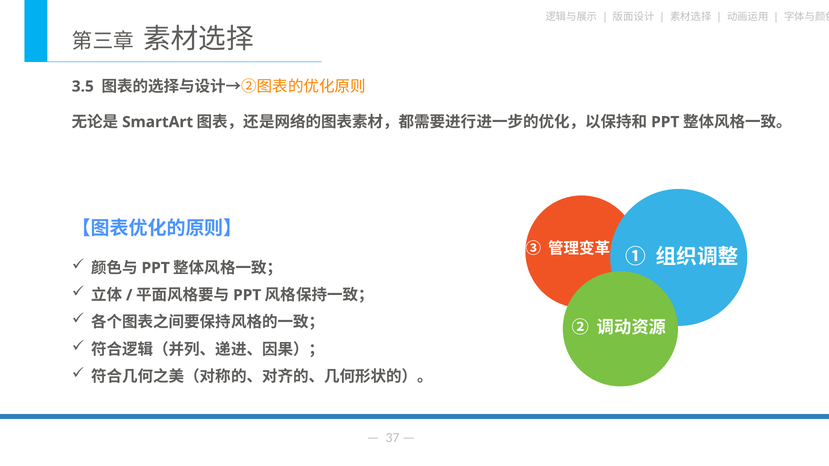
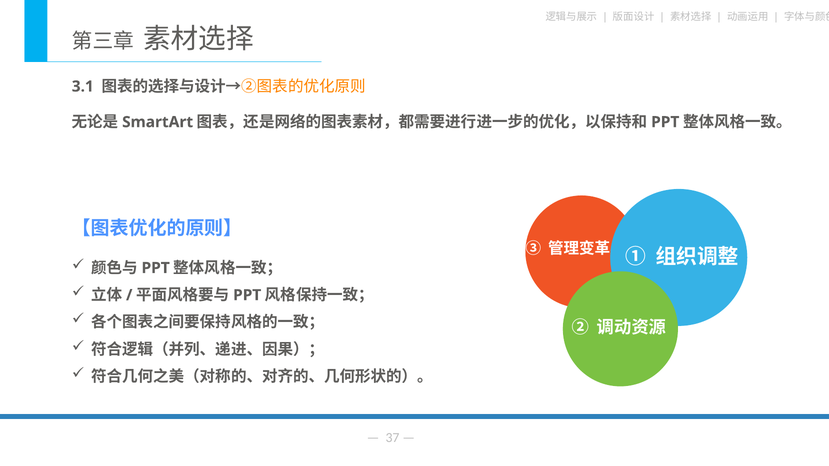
3.5: 3.5 -> 3.1 (83, 86)
